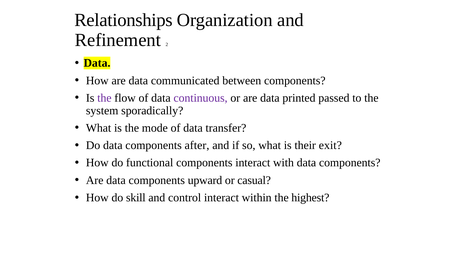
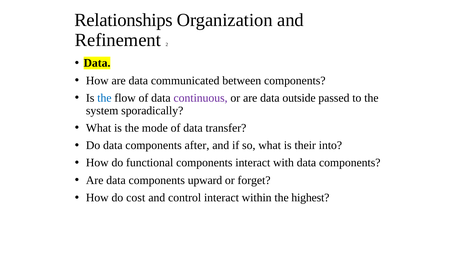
the colour: purple -> blue (104, 98)
printed: printed -> outside (299, 98)
exit: exit -> into (330, 145)
casual: casual -> forget (254, 180)
skill: skill -> cost (136, 198)
